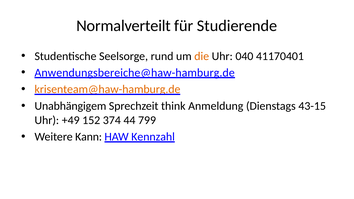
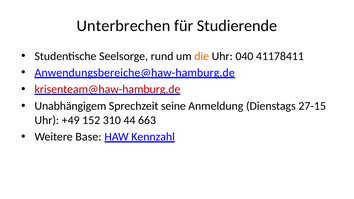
Normalverteilt: Normalverteilt -> Unterbrechen (123, 26)
41170401: 41170401 -> 41178411 (280, 56)
krisenteam@haw-hamburg.de colour: orange -> red (107, 89)
think: think -> seine (173, 106)
43-15: 43-15 -> 27-15 (312, 106)
374: 374 -> 310 (112, 120)
799: 799 -> 663 (147, 120)
Kann: Kann -> Base (88, 137)
